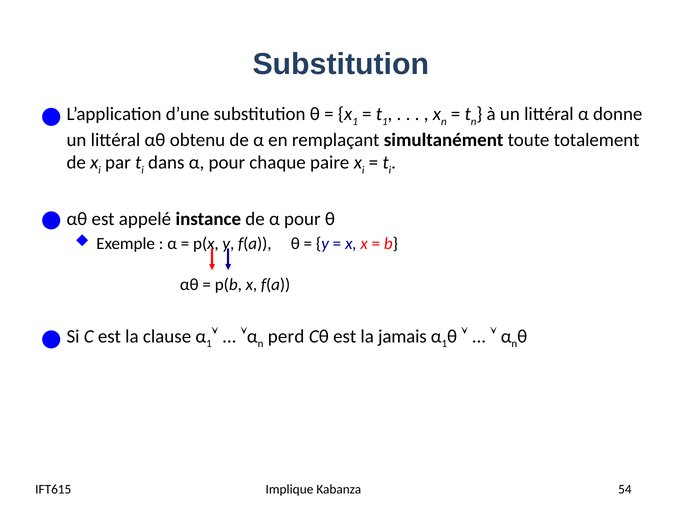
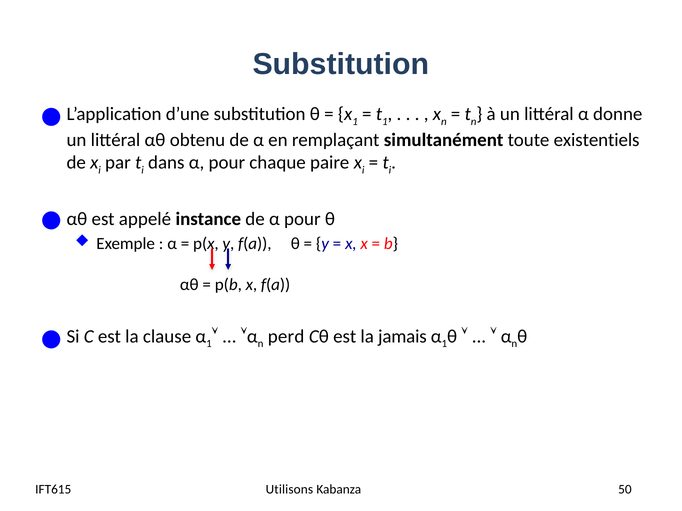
totalement: totalement -> existentiels (597, 140)
Implique: Implique -> Utilisons (289, 490)
54: 54 -> 50 (625, 490)
